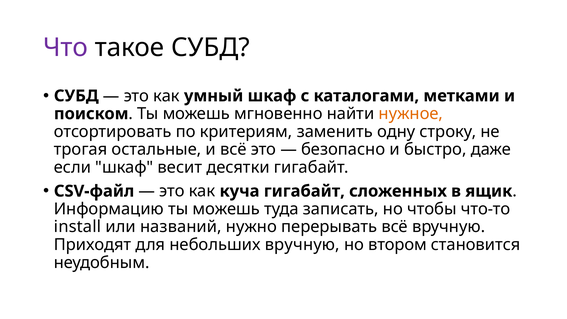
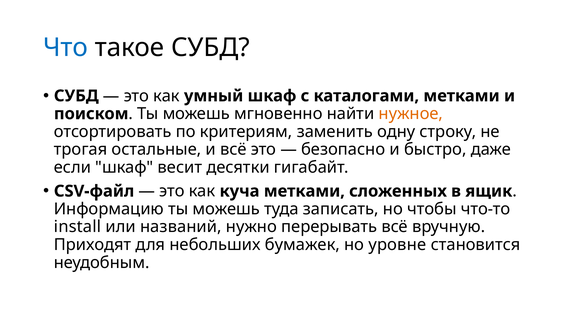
Что colour: purple -> blue (66, 48)
куча гигабайт: гигабайт -> метками (304, 191)
небольших вручную: вручную -> бумажек (302, 245)
втором: втором -> уровне (397, 245)
